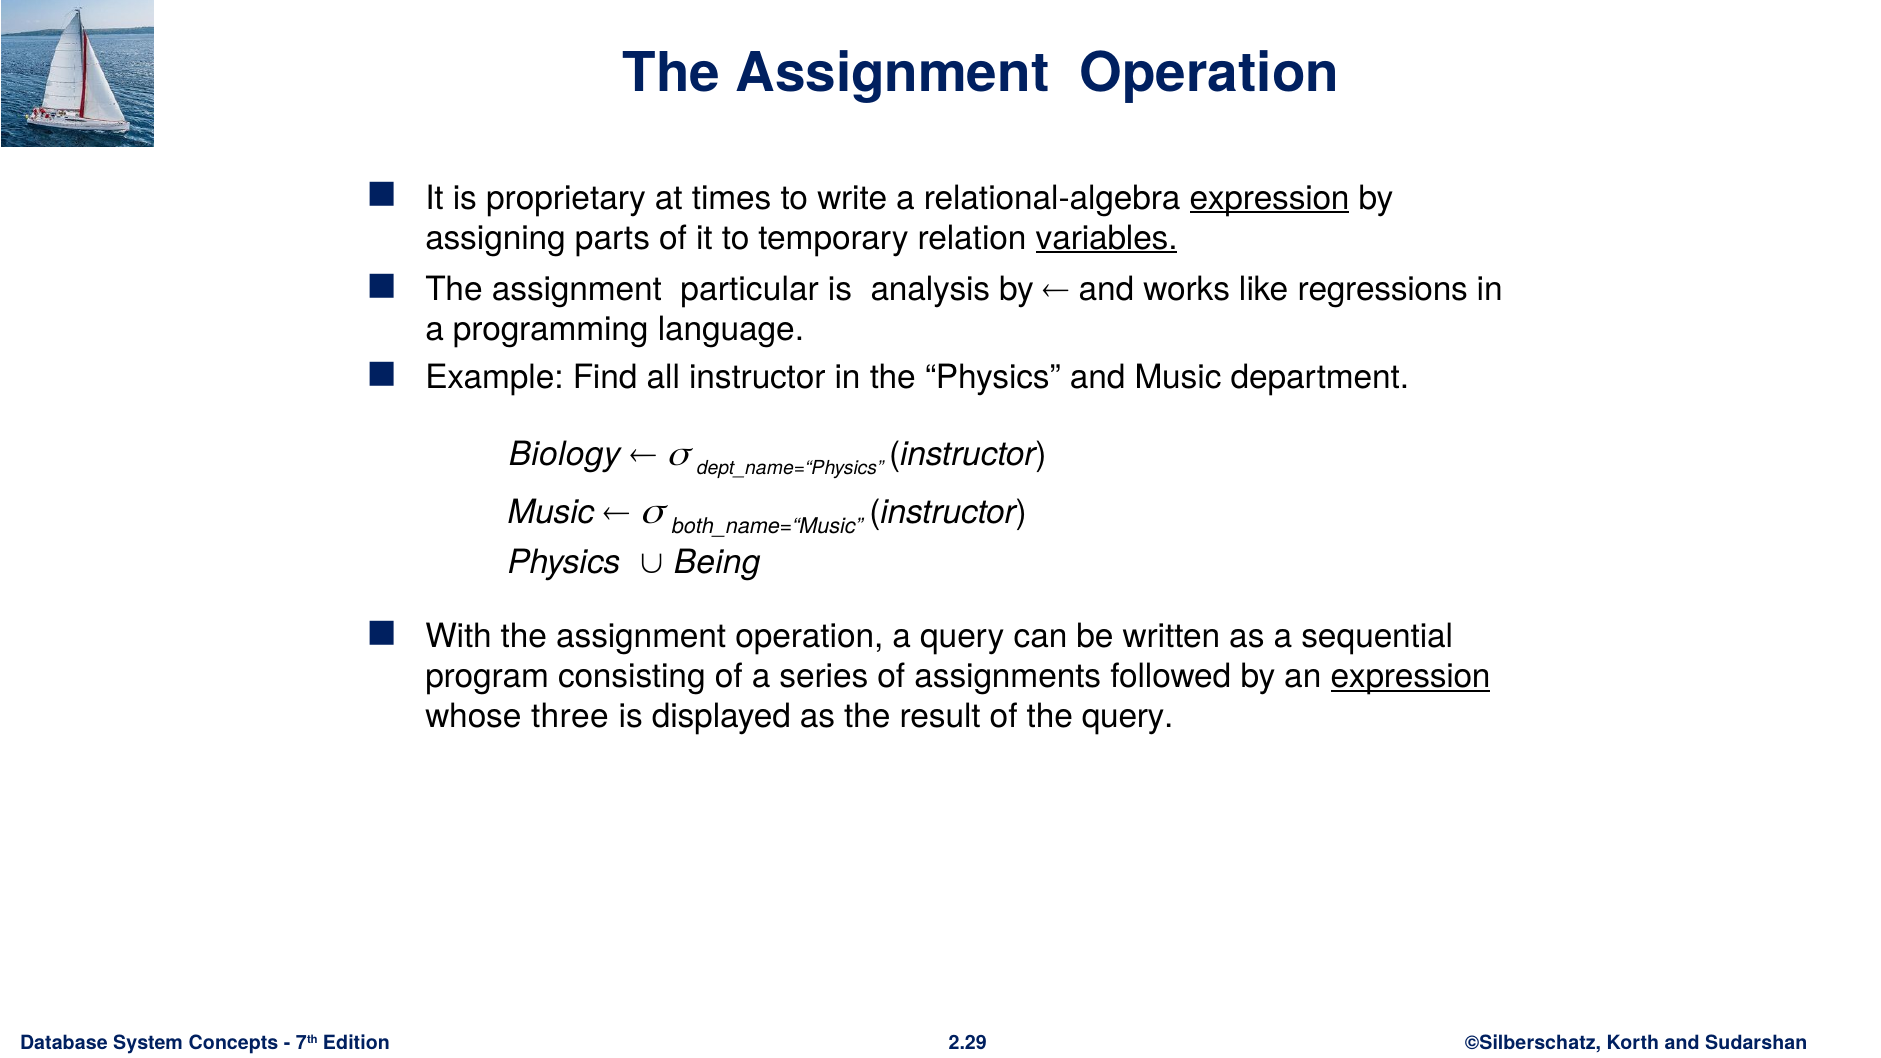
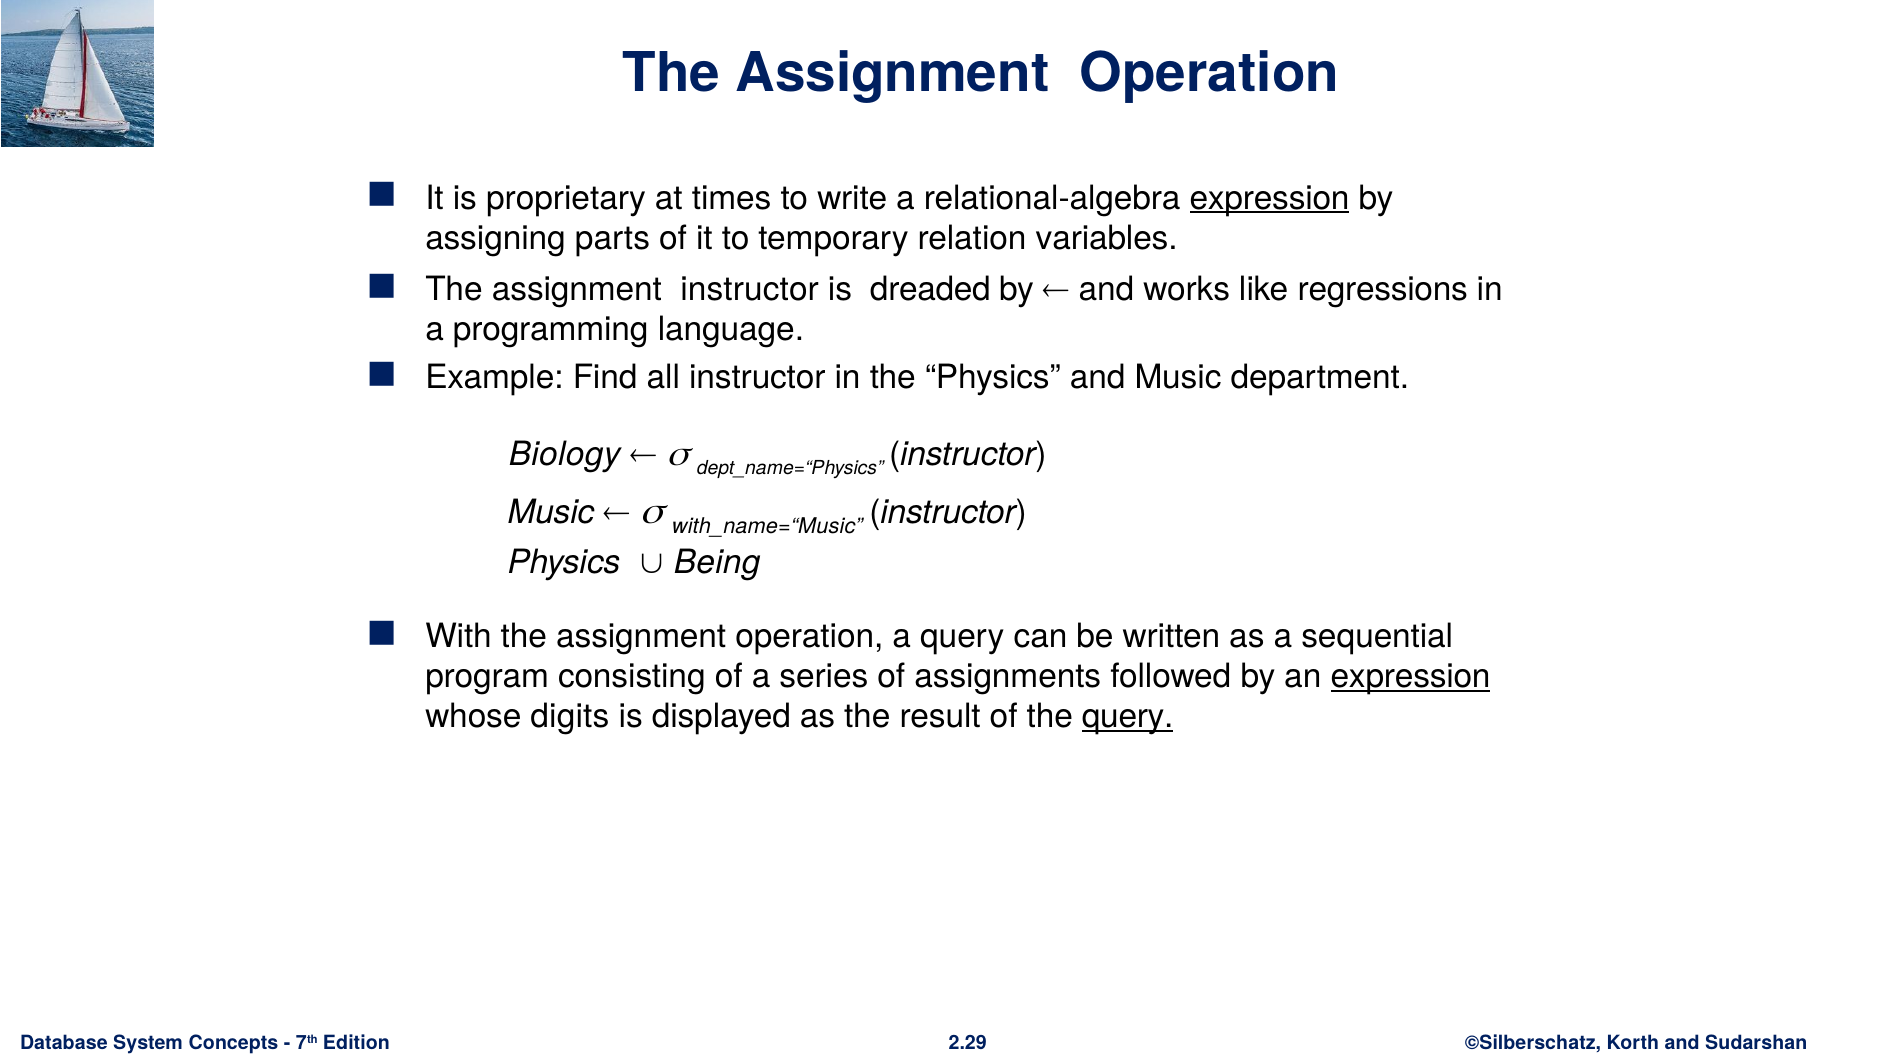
variables underline: present -> none (1107, 238)
assignment particular: particular -> instructor (750, 290)
analysis: analysis -> dreaded (930, 290)
both_name=“Music: both_name=“Music -> with_name=“Music (767, 526)
three: three -> digits (570, 717)
query underline: none -> present (1128, 717)
